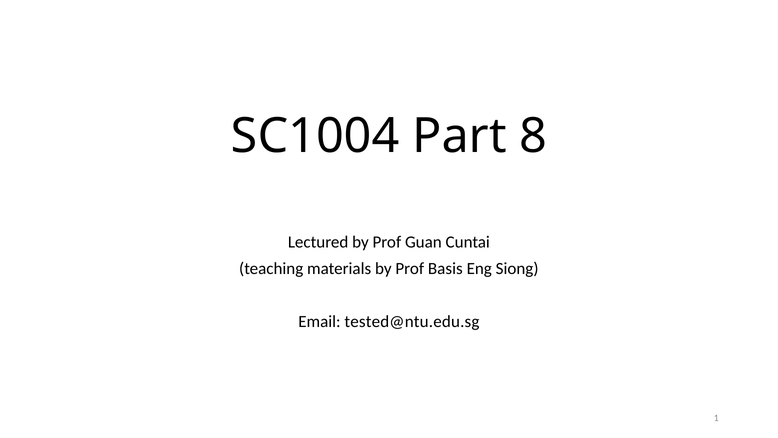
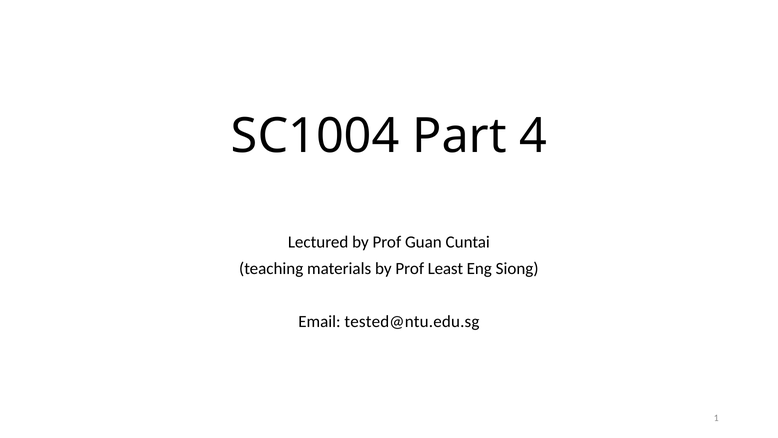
8: 8 -> 4 (533, 136)
Basis: Basis -> Least (445, 268)
